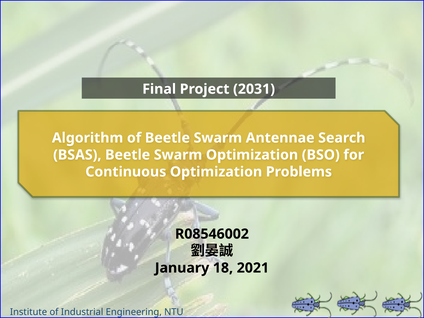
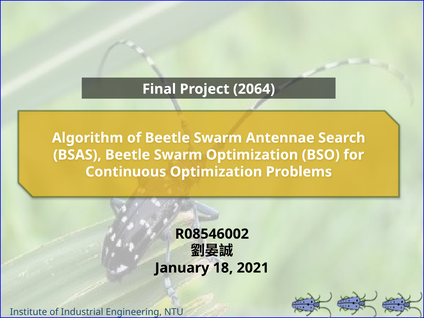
2031: 2031 -> 2064 (254, 89)
